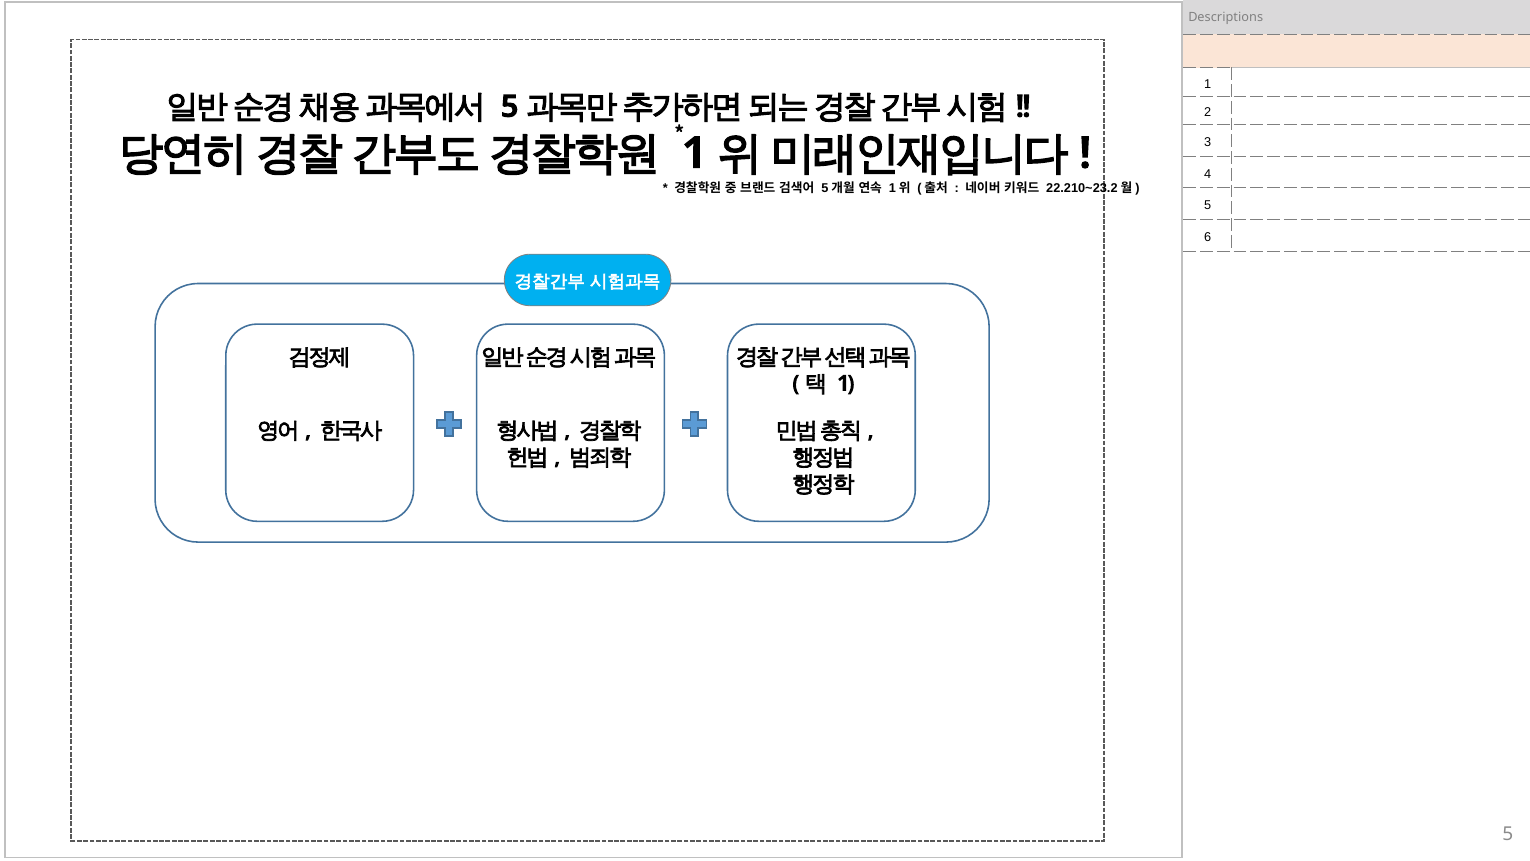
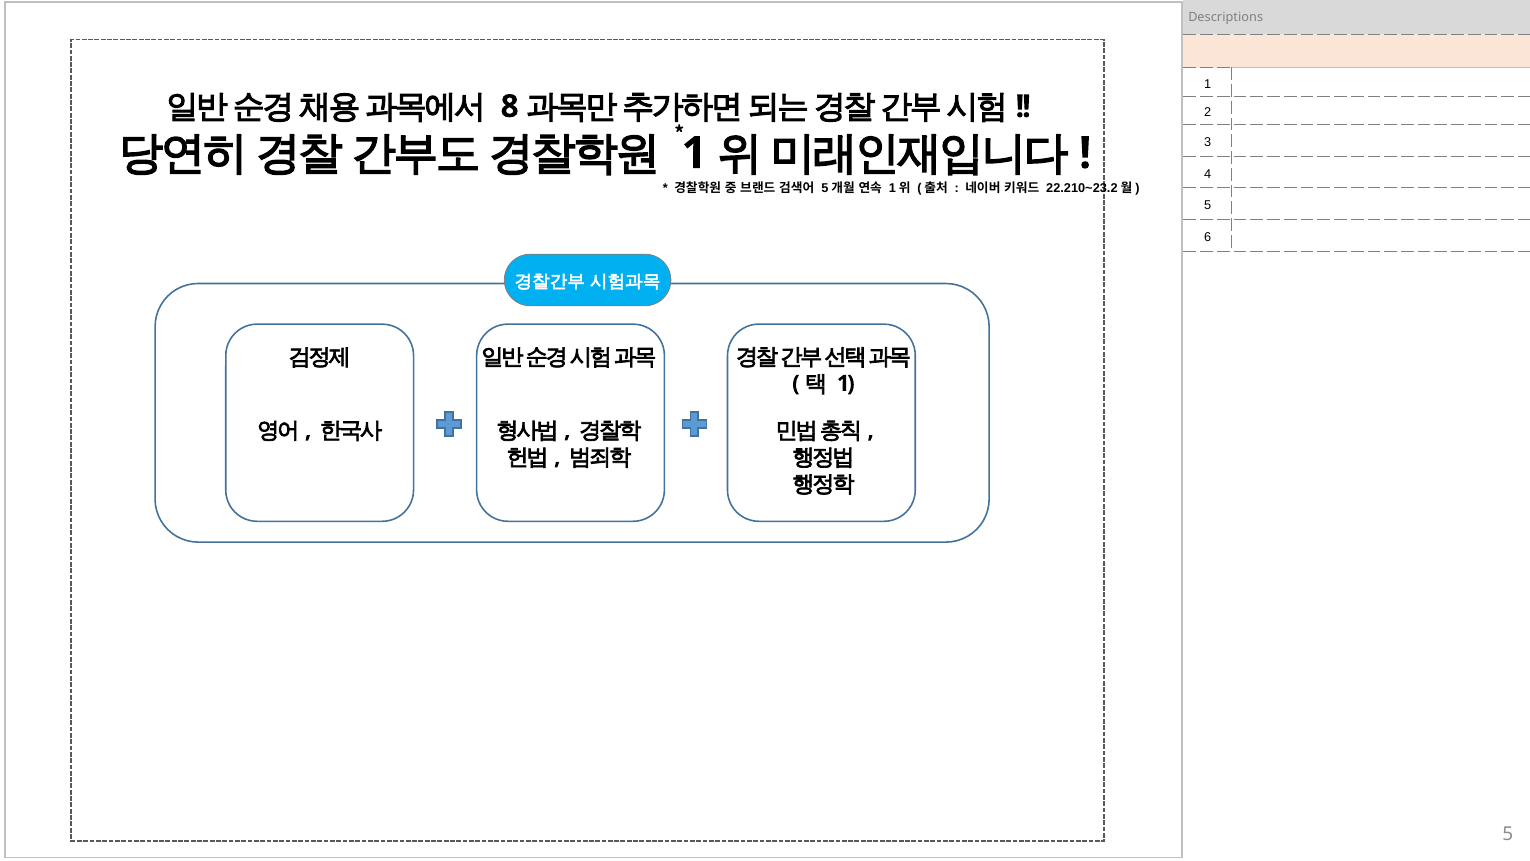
5: 5 -> 8 (510, 106)
